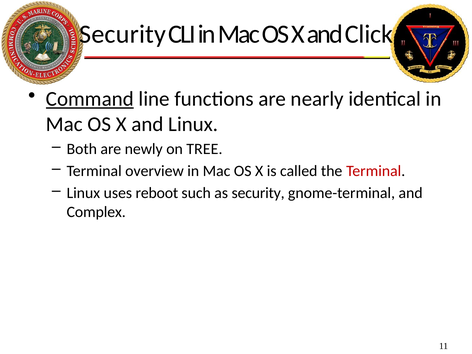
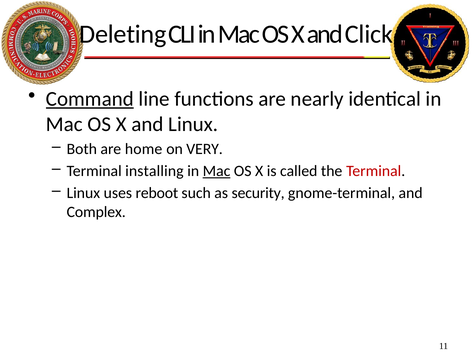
Security: Security -> Deleting (123, 34)
newly: newly -> home (144, 149)
TREE: TREE -> VERY (205, 149)
overview: overview -> installing (154, 171)
Mac underline: none -> present (217, 171)
